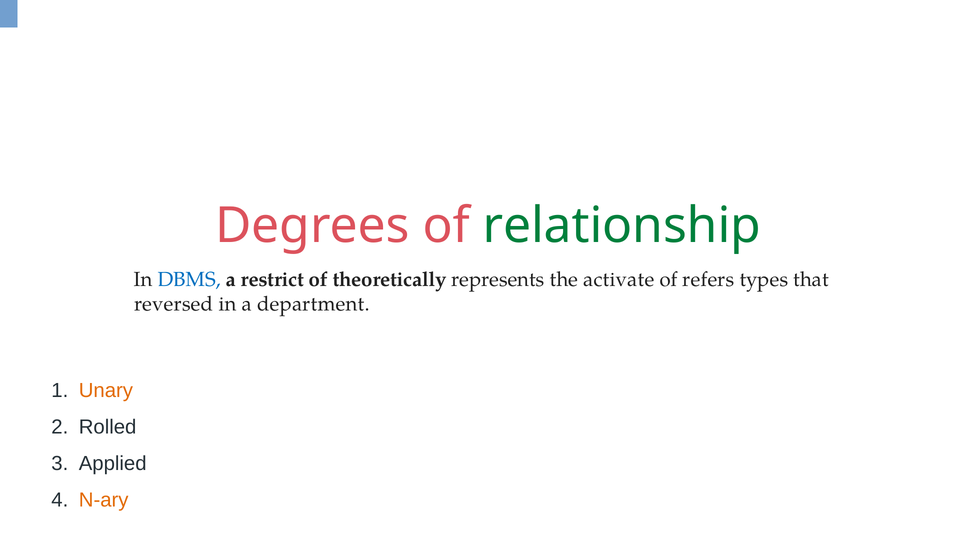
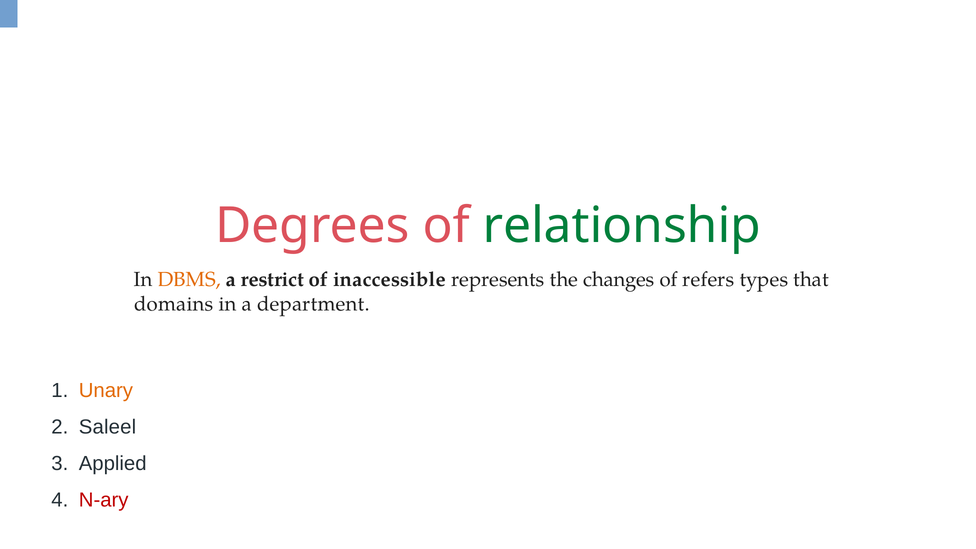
DBMS colour: blue -> orange (189, 280)
theoretically: theoretically -> inaccessible (389, 280)
activate: activate -> changes (619, 280)
reversed: reversed -> domains (174, 304)
Rolled: Rolled -> Saleel (108, 427)
N-ary colour: orange -> red (104, 500)
